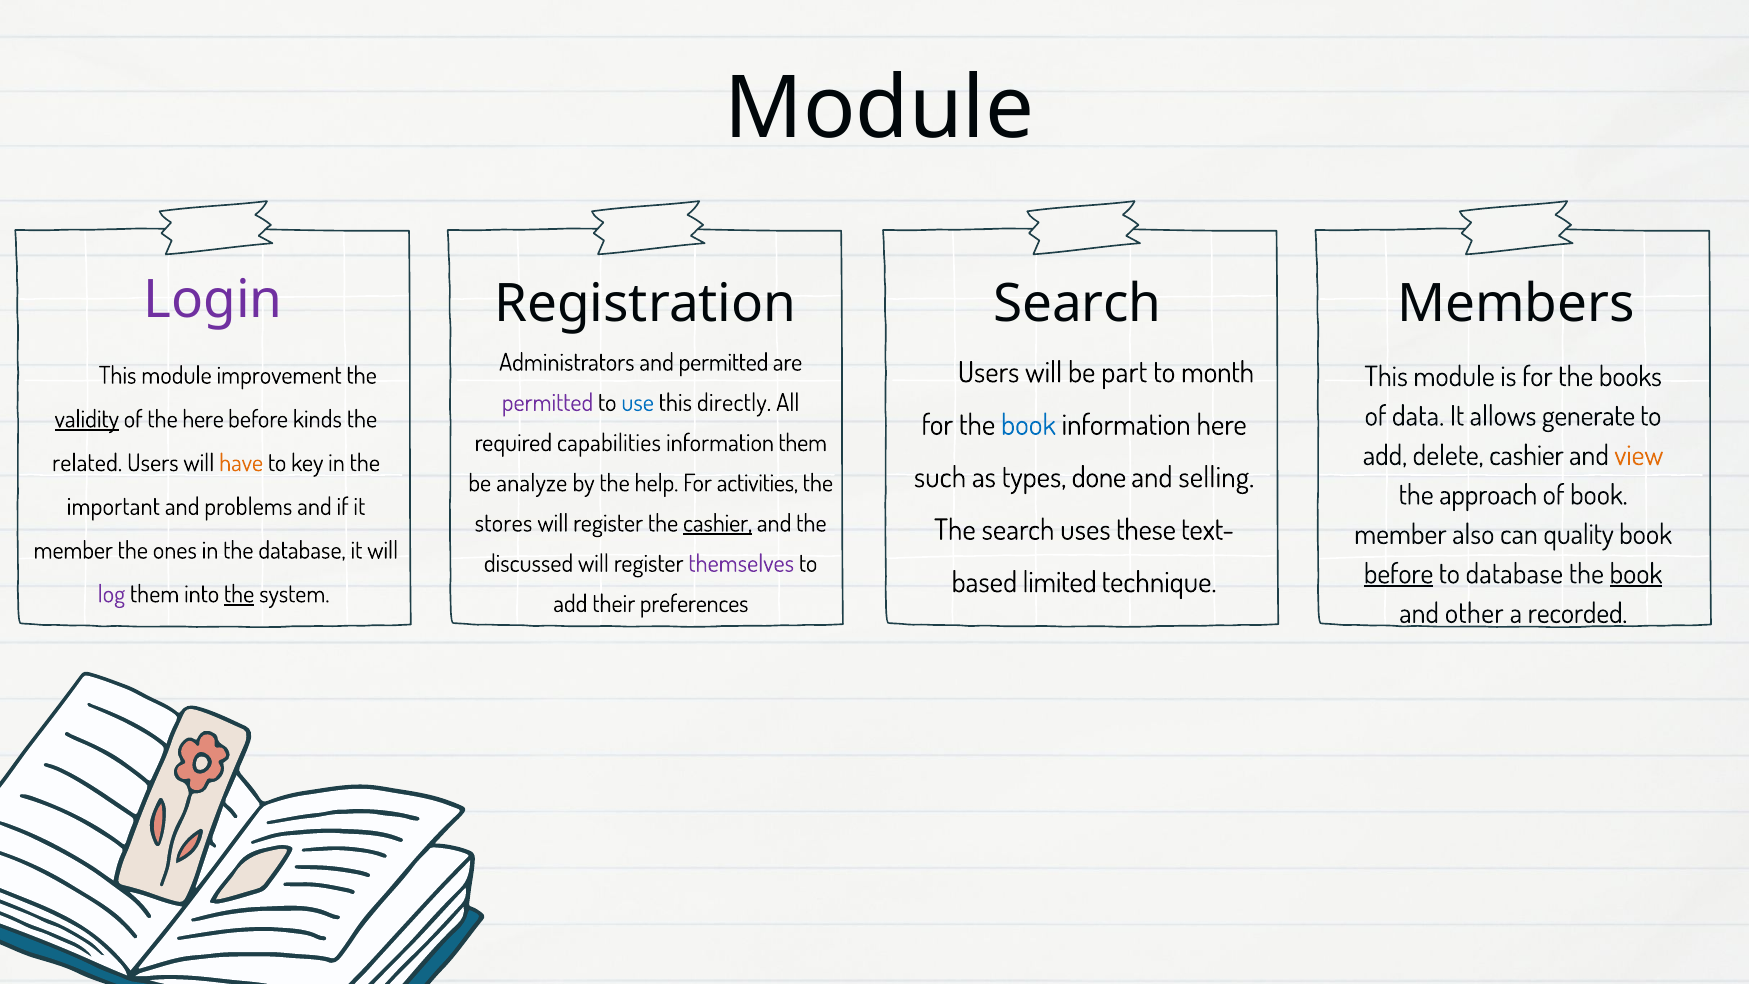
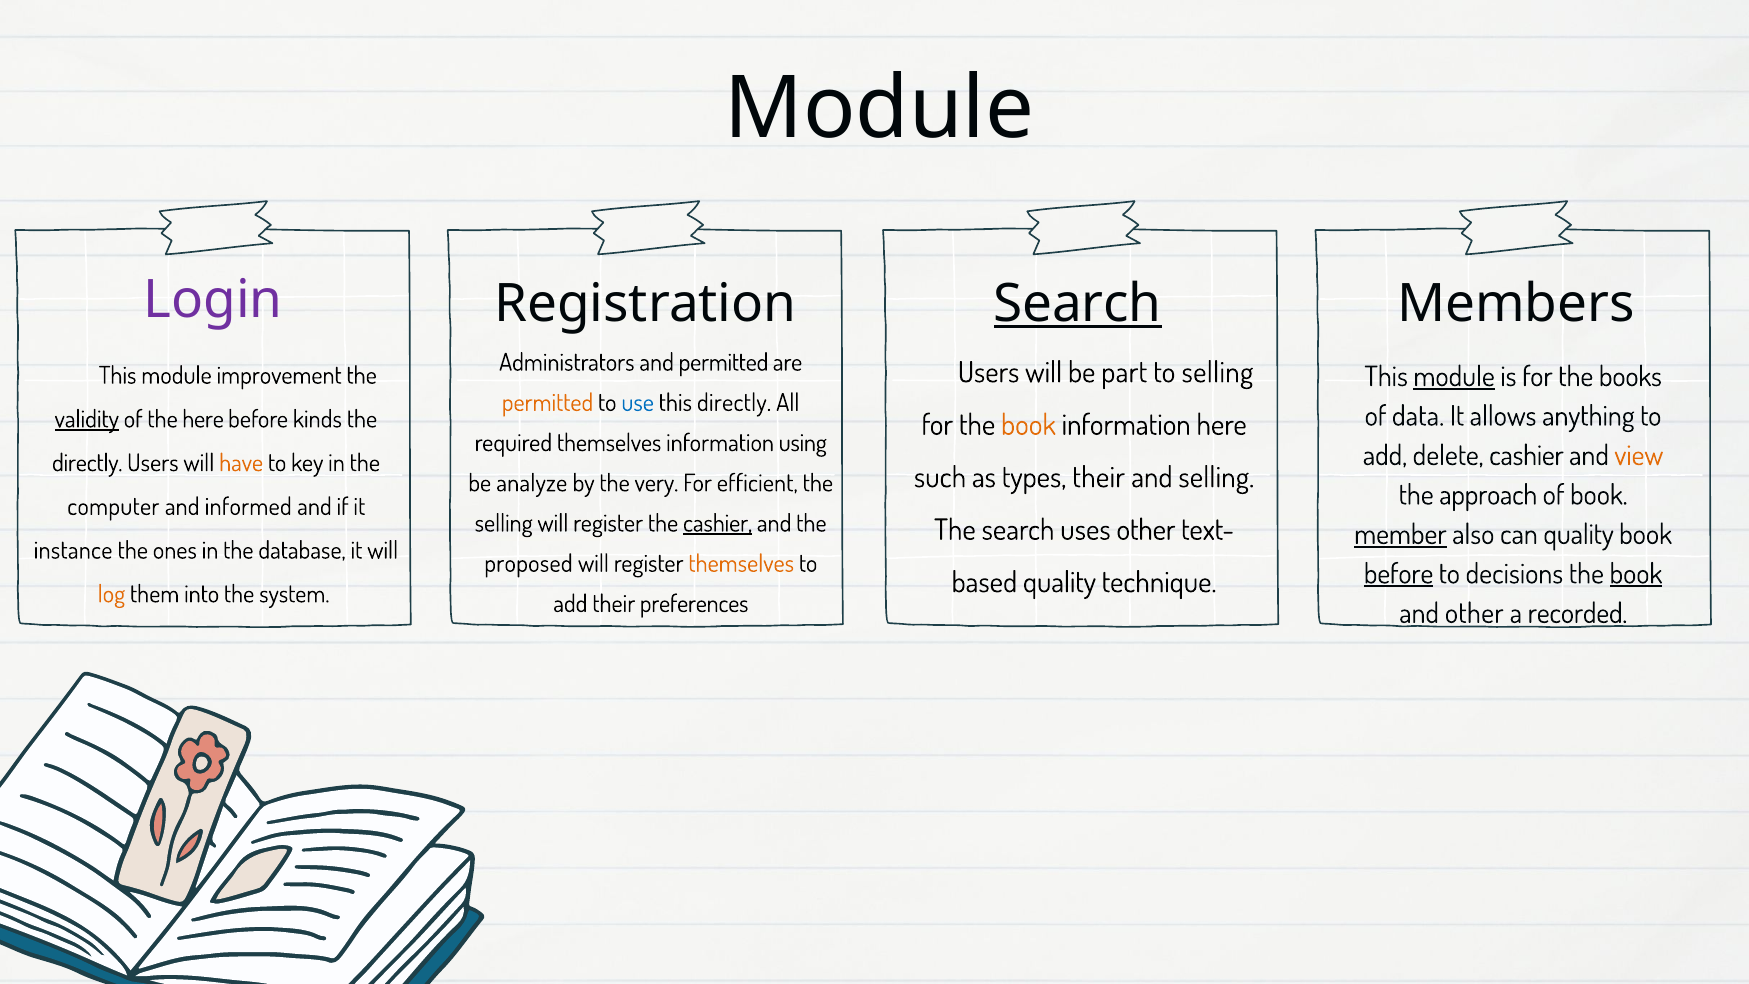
Search underline: none -> present (1078, 304)
to month: month -> selling (1217, 373)
module underline: none -> present (1454, 377)
permitted colour: purple -> orange (547, 403)
generate: generate -> anything (1588, 416)
book colour: blue -> orange (1028, 425)
required capabilities: capabilities -> themselves (609, 443)
information them: them -> using (803, 443)
related: related -> directly (87, 463)
types done: done -> their (1099, 478)
help: help -> very (656, 483)
activities: activities -> efficient (757, 483)
important: important -> computer (113, 507)
problems: problems -> informed (248, 507)
stores: stores -> selling (504, 523)
uses these: these -> other (1146, 530)
member underline: none -> present (1400, 535)
member: member -> instance (73, 551)
discussed: discussed -> proposed (528, 564)
themselves colour: purple -> orange (741, 564)
to database: database -> decisions (1514, 574)
limited: limited -> quality (1059, 583)
log colour: purple -> orange (111, 594)
the underline: present -> none (239, 594)
